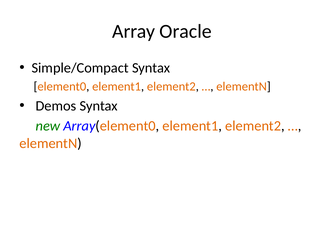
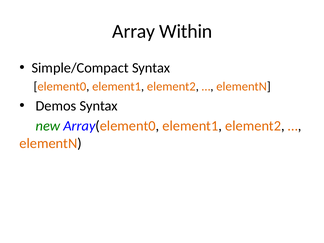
Oracle: Oracle -> Within (186, 31)
